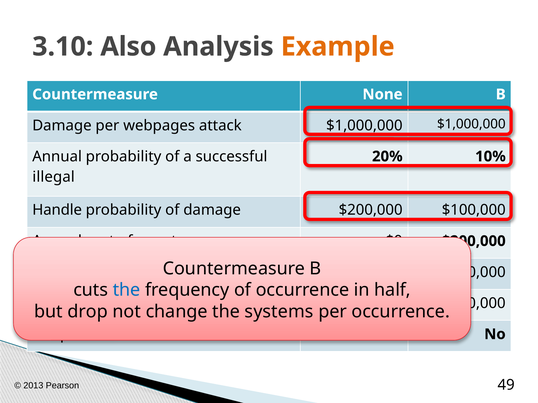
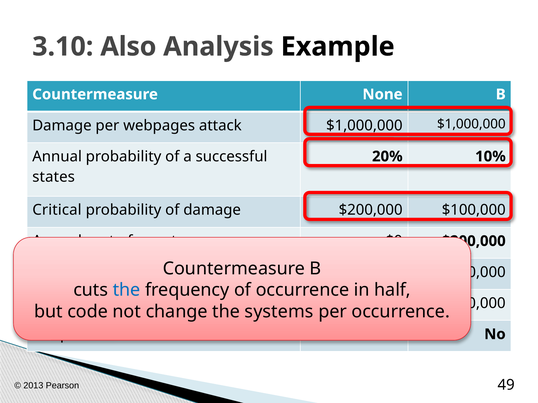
Example colour: orange -> black (338, 47)
illegal: illegal -> states (54, 177)
Handle: Handle -> Critical (57, 210)
drop: drop -> code (88, 312)
